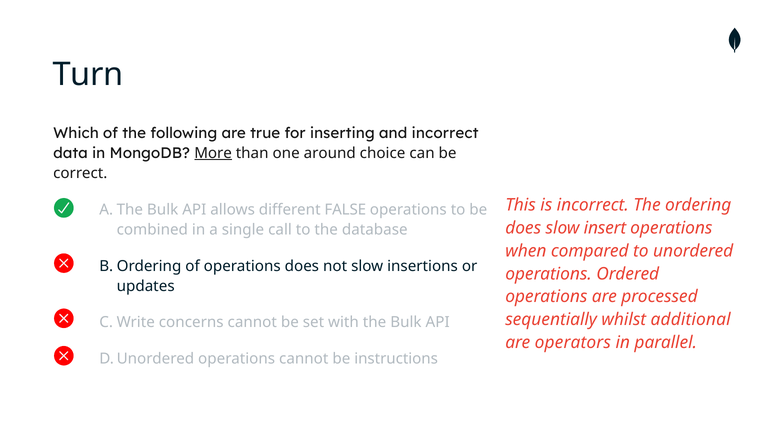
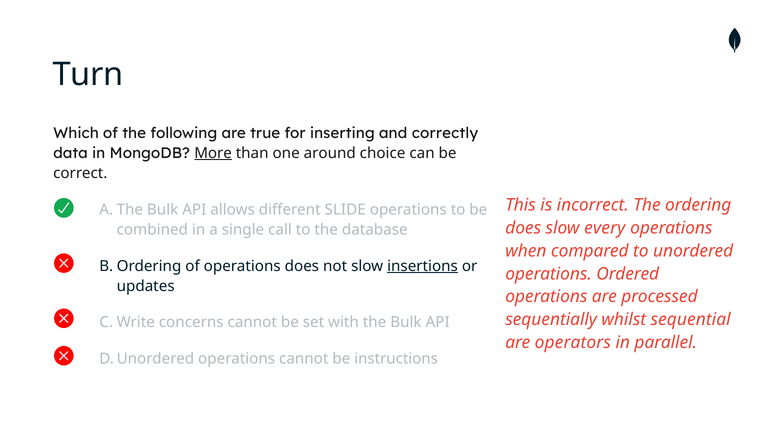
and incorrect: incorrect -> correctly (445, 133)
FALSE: FALSE -> SLIDE (345, 209)
insert: insert -> every (605, 228)
insertions underline: none -> present (423, 266)
additional: additional -> sequential (691, 319)
